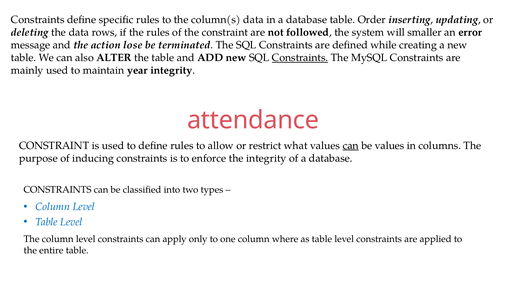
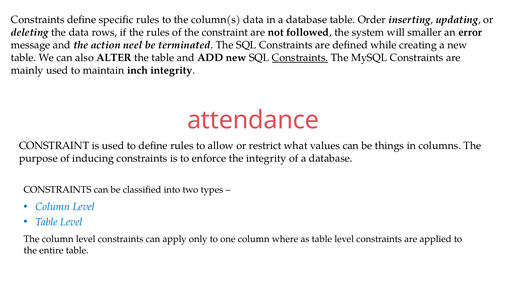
lose: lose -> neel (133, 45)
year: year -> inch (137, 70)
can underline: present -> none (351, 145)
be values: values -> things (389, 145)
